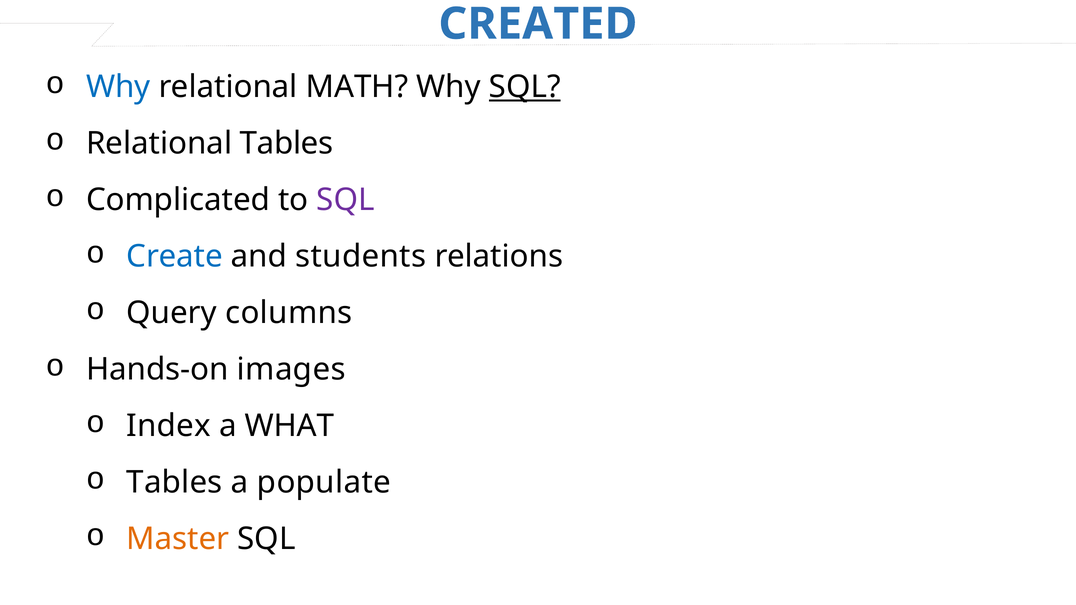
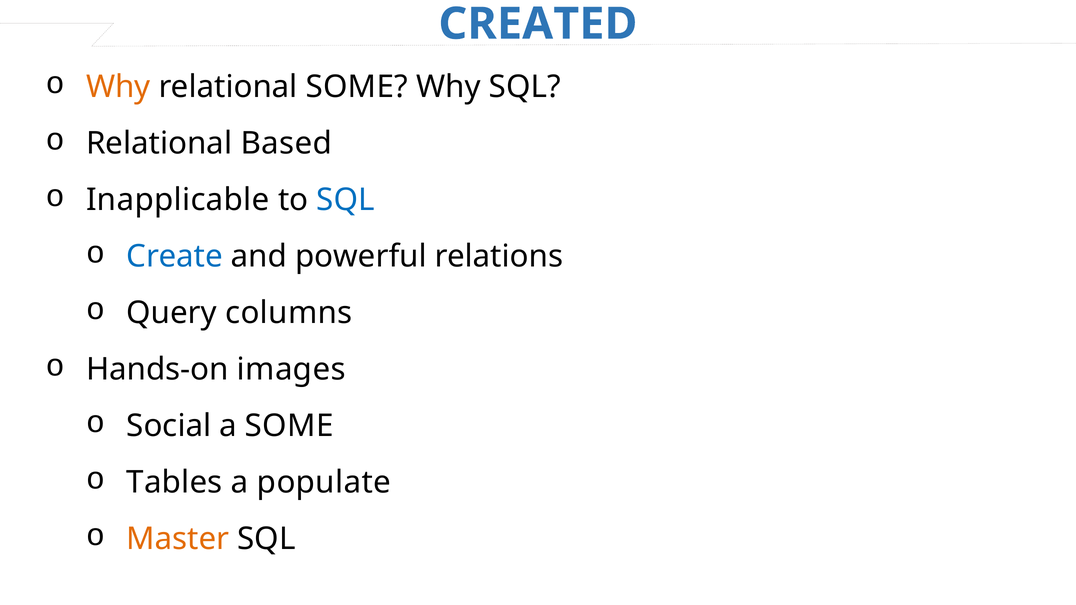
Why colour: blue -> orange (118, 87)
relational MATH: MATH -> SOME (357, 87)
SQL underline: present -> none (525, 87)
Relational Tables: Tables -> Based (286, 144)
Complicated: Complicated -> Inapplicable (178, 200)
SQL colour: purple -> blue (346, 200)
students: students -> powerful (361, 257)
Index: Index -> Social (169, 426)
a WHAT: WHAT -> SOME (289, 426)
